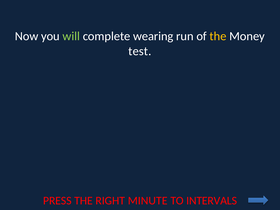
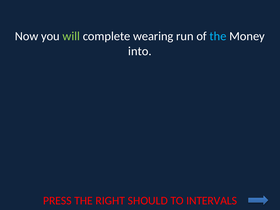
the colour: yellow -> light blue (218, 36)
test: test -> into (140, 51)
MINUTE: MINUTE -> SHOULD (148, 201)
